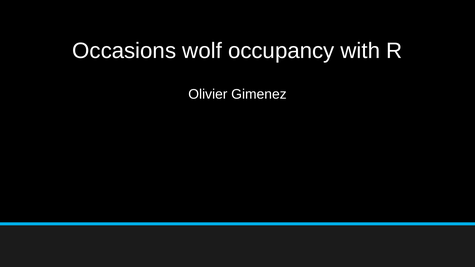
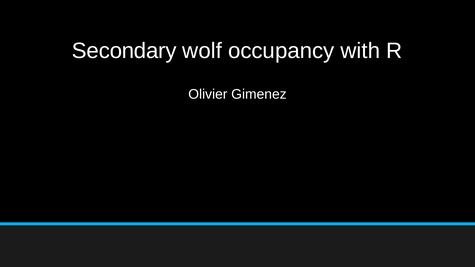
Occasions: Occasions -> Secondary (124, 51)
